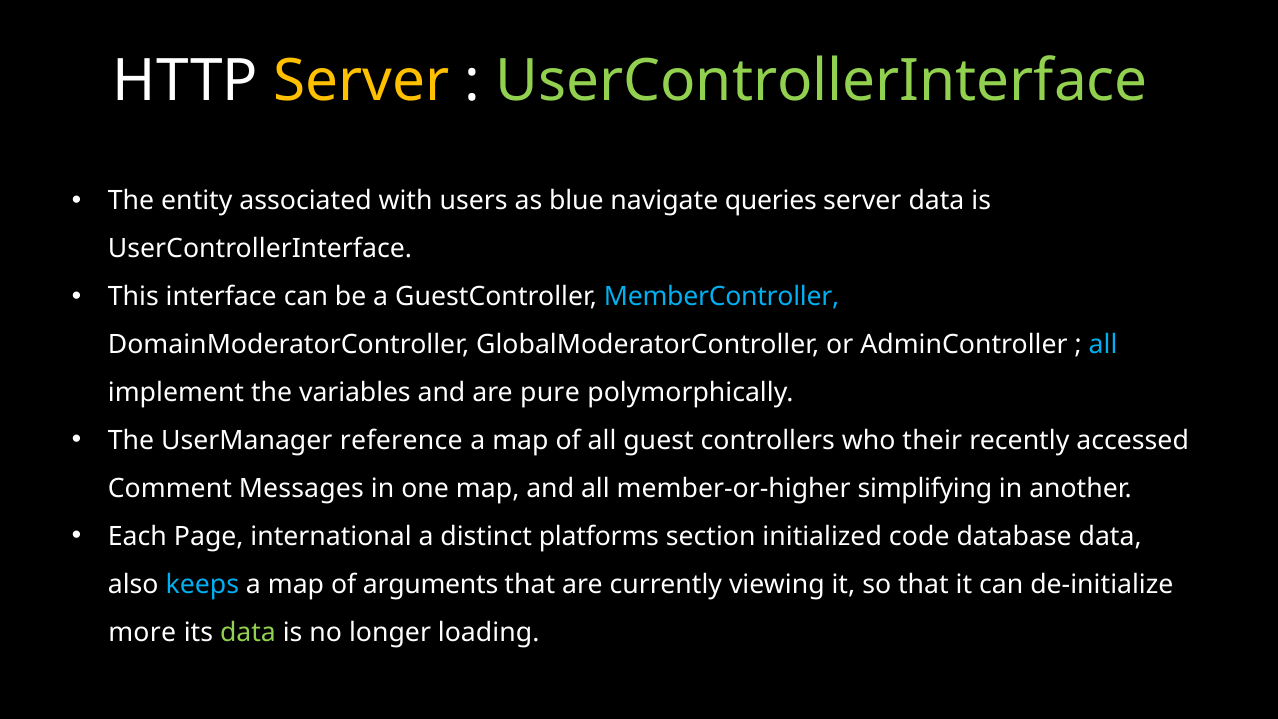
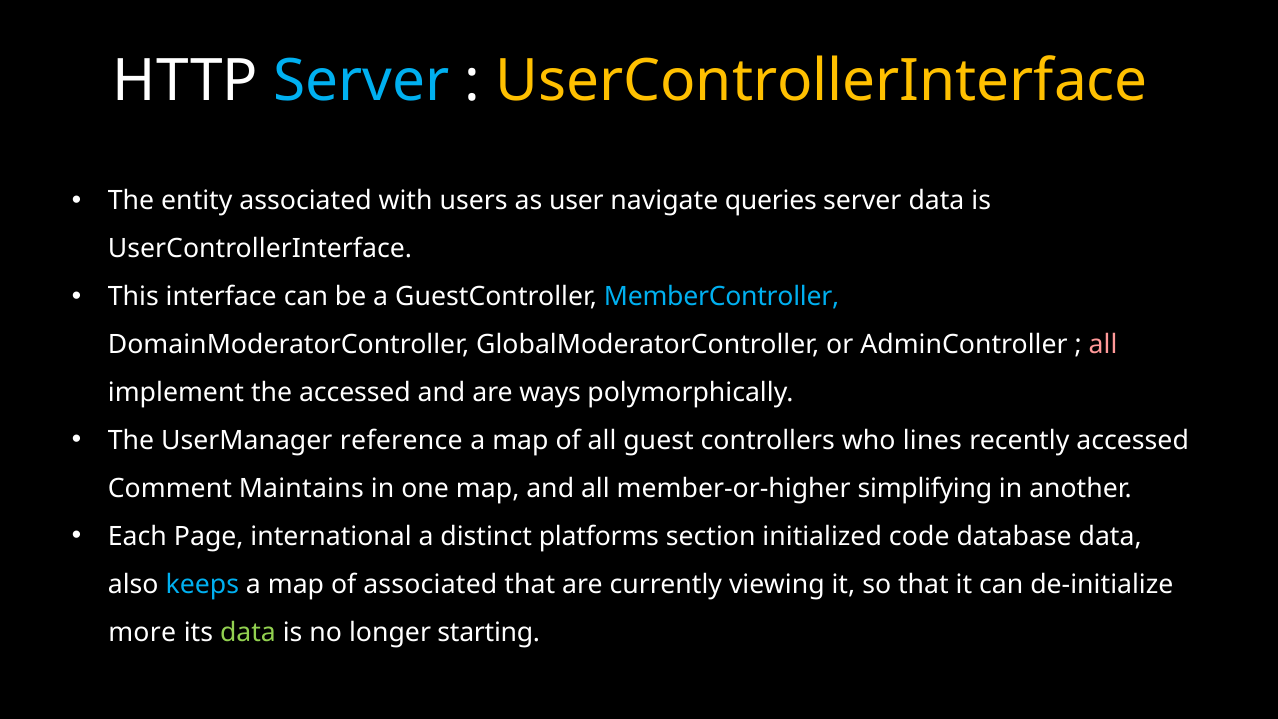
Server colour: yellow -> light blue (361, 81)
UserControllerInterface colour: light green -> yellow (822, 81)
blue: blue -> user (576, 201)
all colour: light blue -> pink (1103, 345)
the variables: variables -> accessed (355, 393)
pure: pure -> ways (550, 393)
their: their -> lines (932, 441)
Messages: Messages -> Maintains (301, 488)
of arguments: arguments -> associated (430, 584)
loading: loading -> starting (489, 632)
